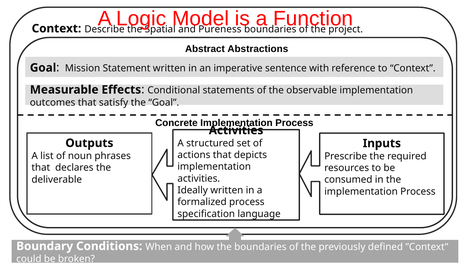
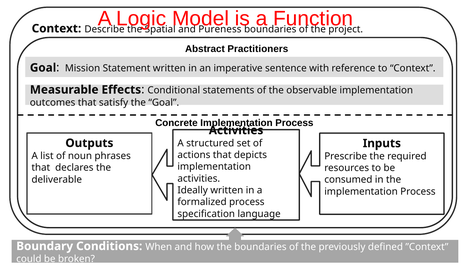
Abstractions: Abstractions -> Practitioners (258, 49)
